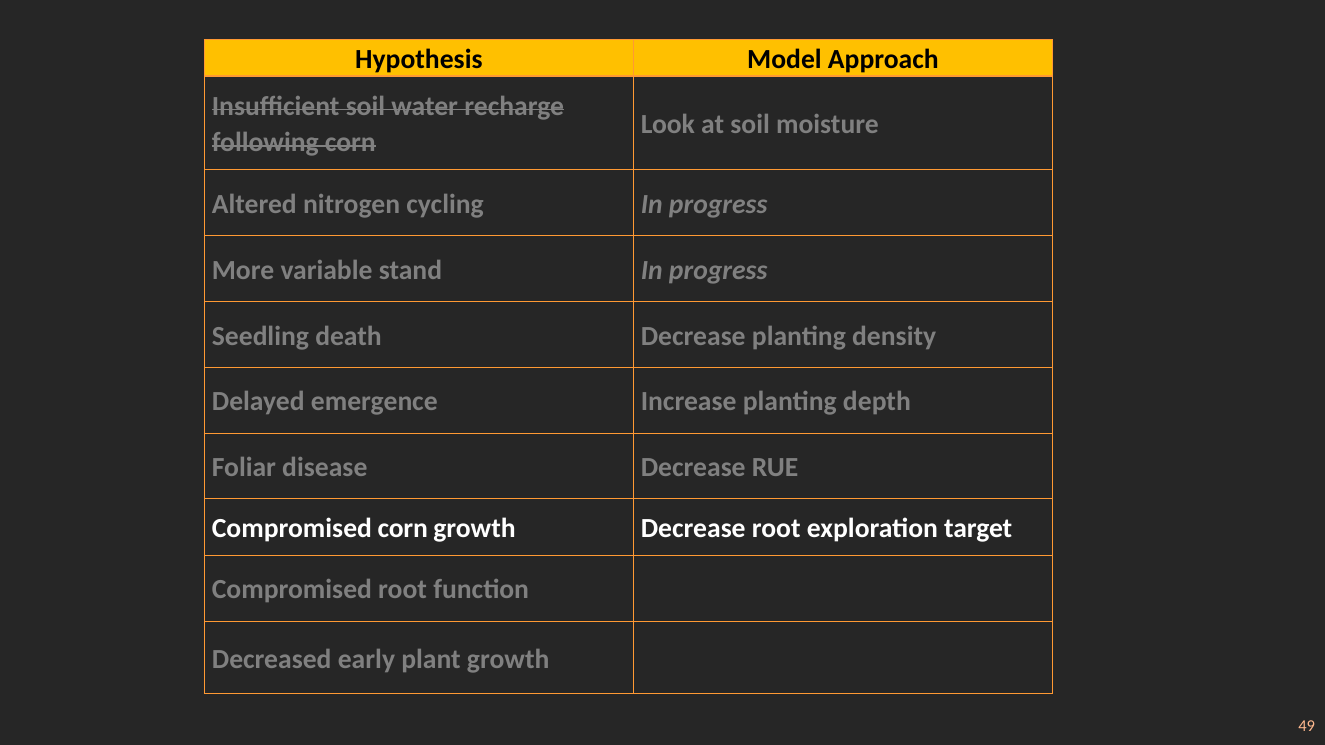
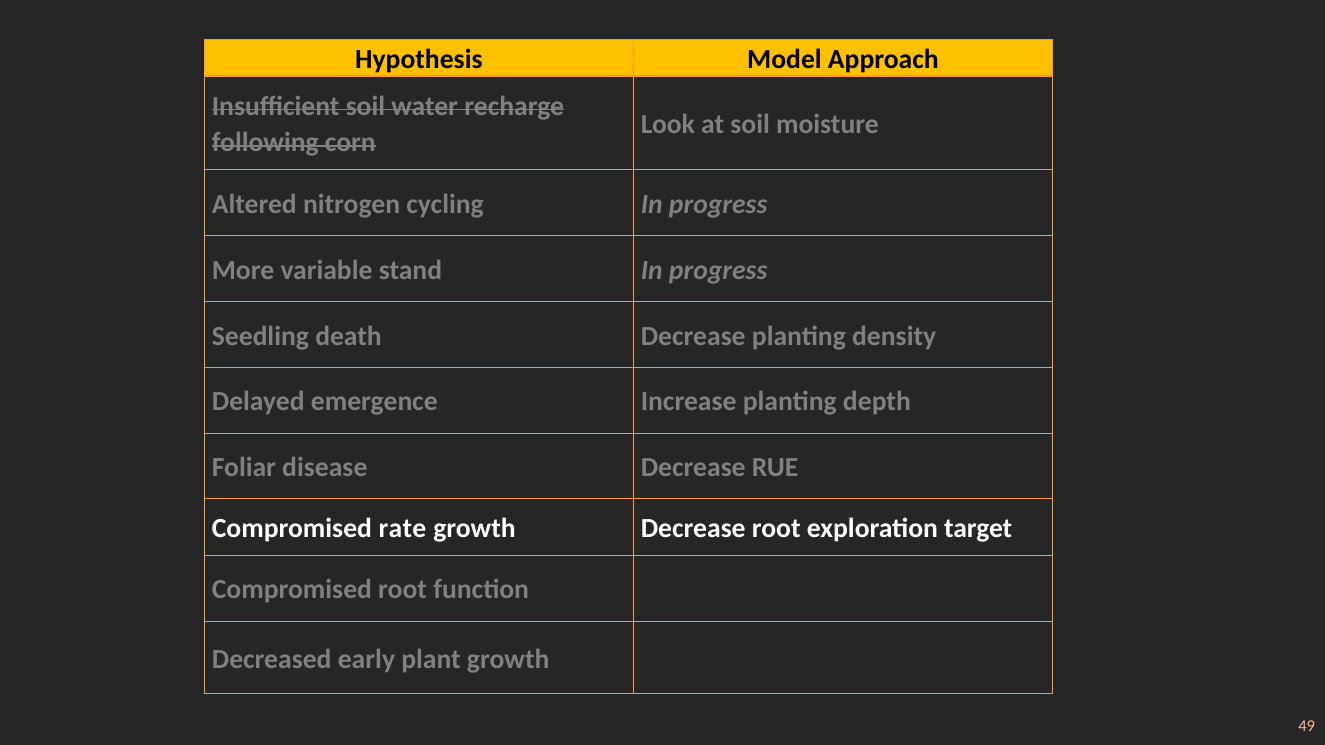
Compromised corn: corn -> rate (402, 528)
